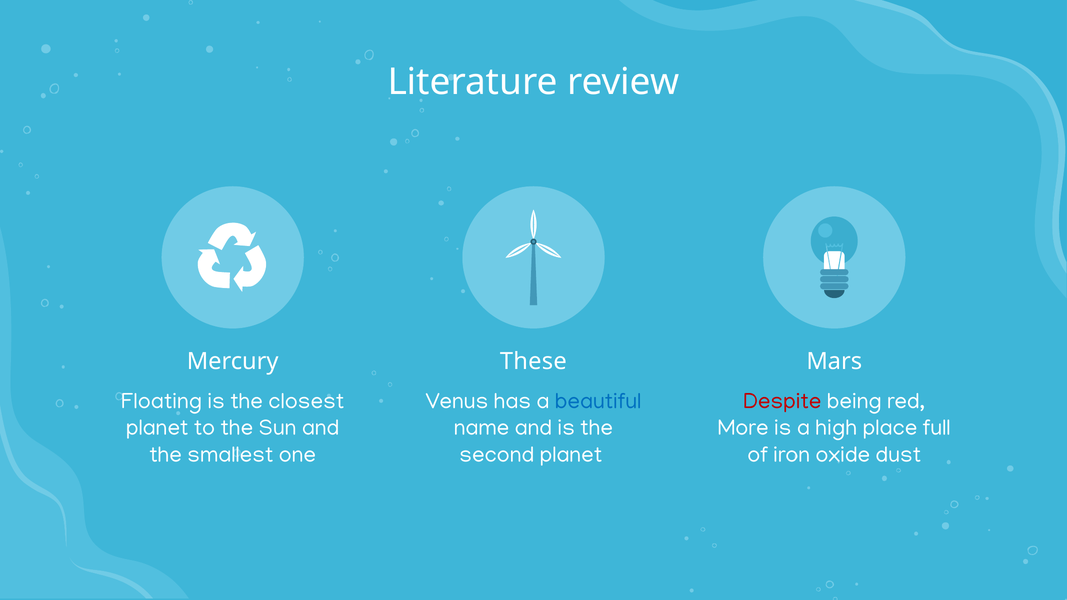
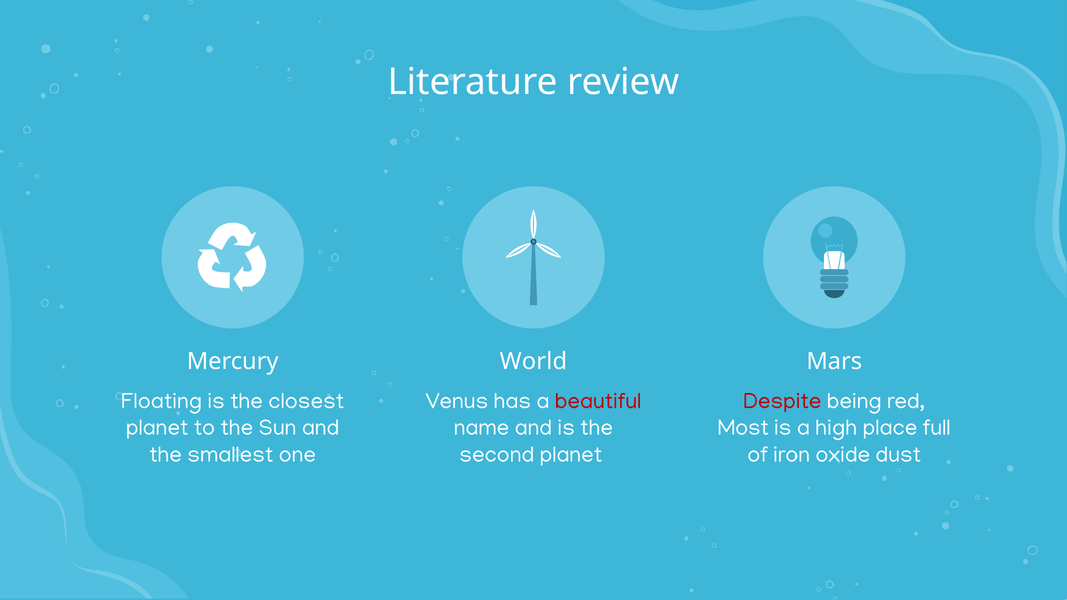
These: These -> World (533, 361)
beautiful colour: blue -> red (598, 401)
More: More -> Most (743, 428)
